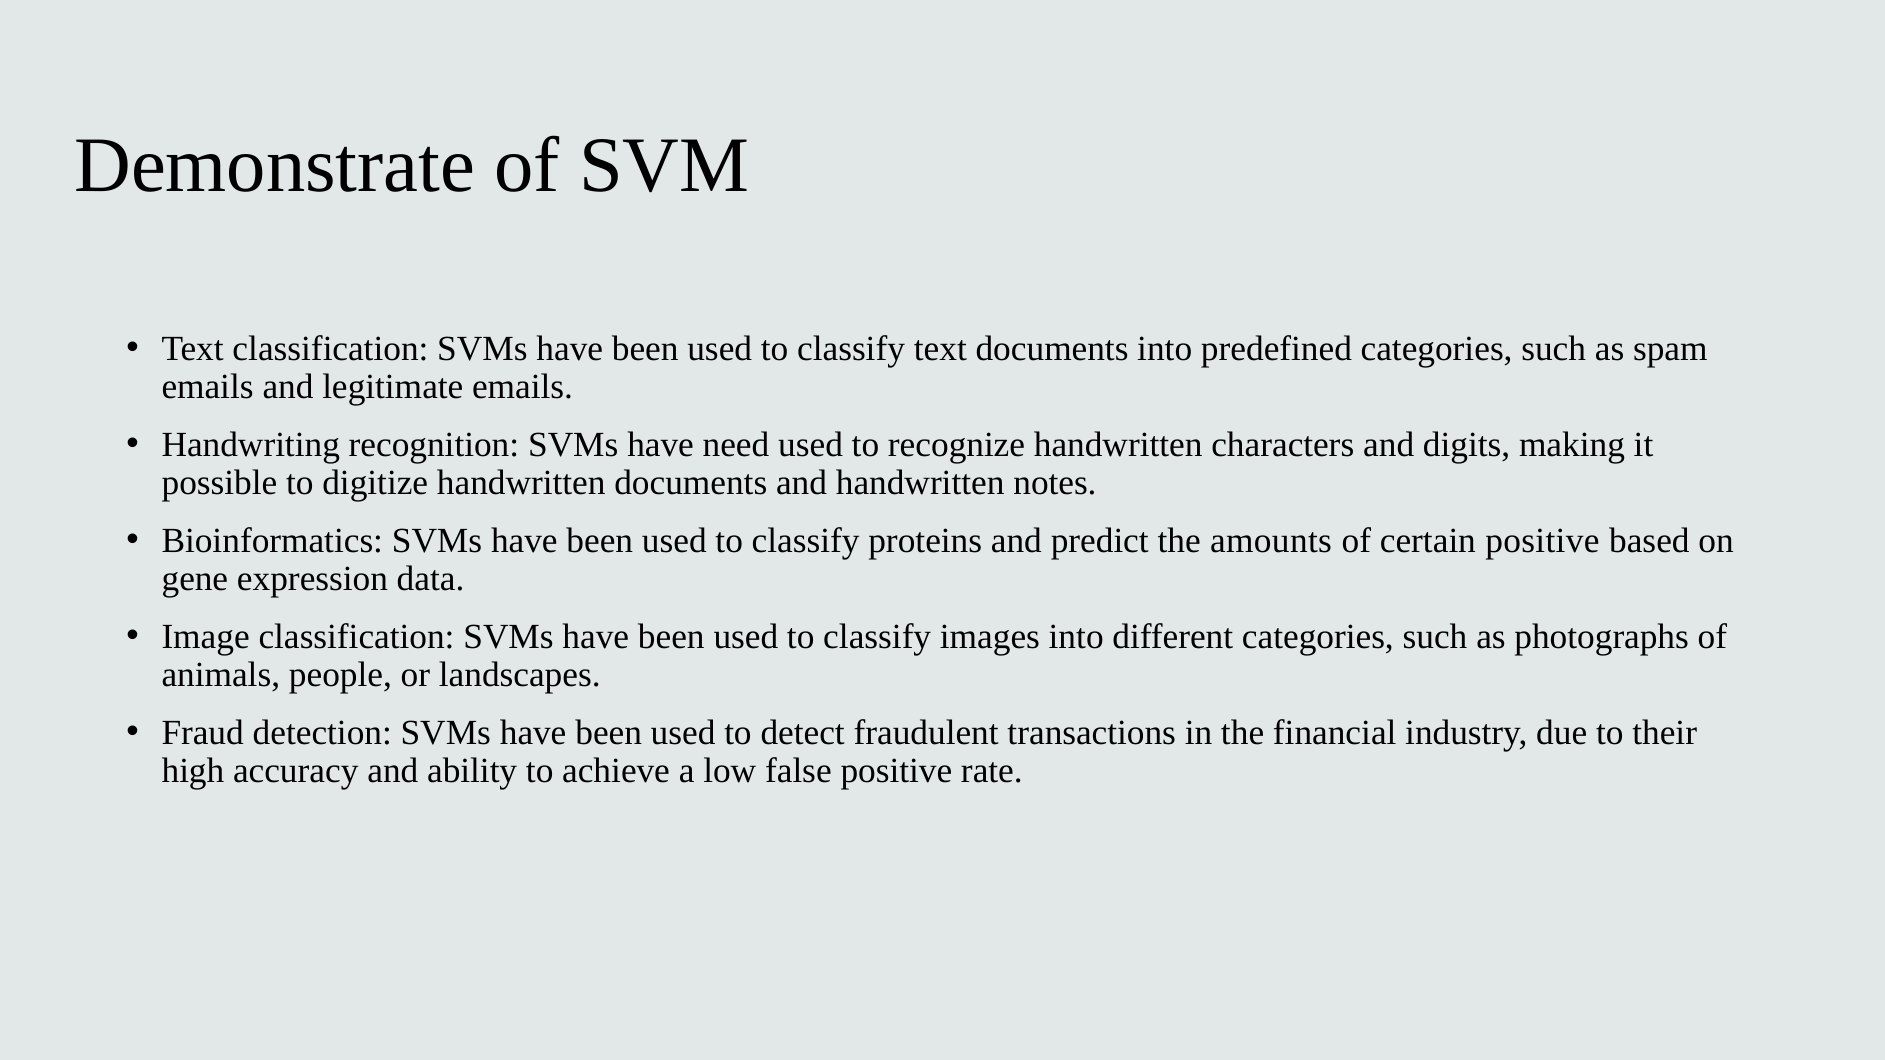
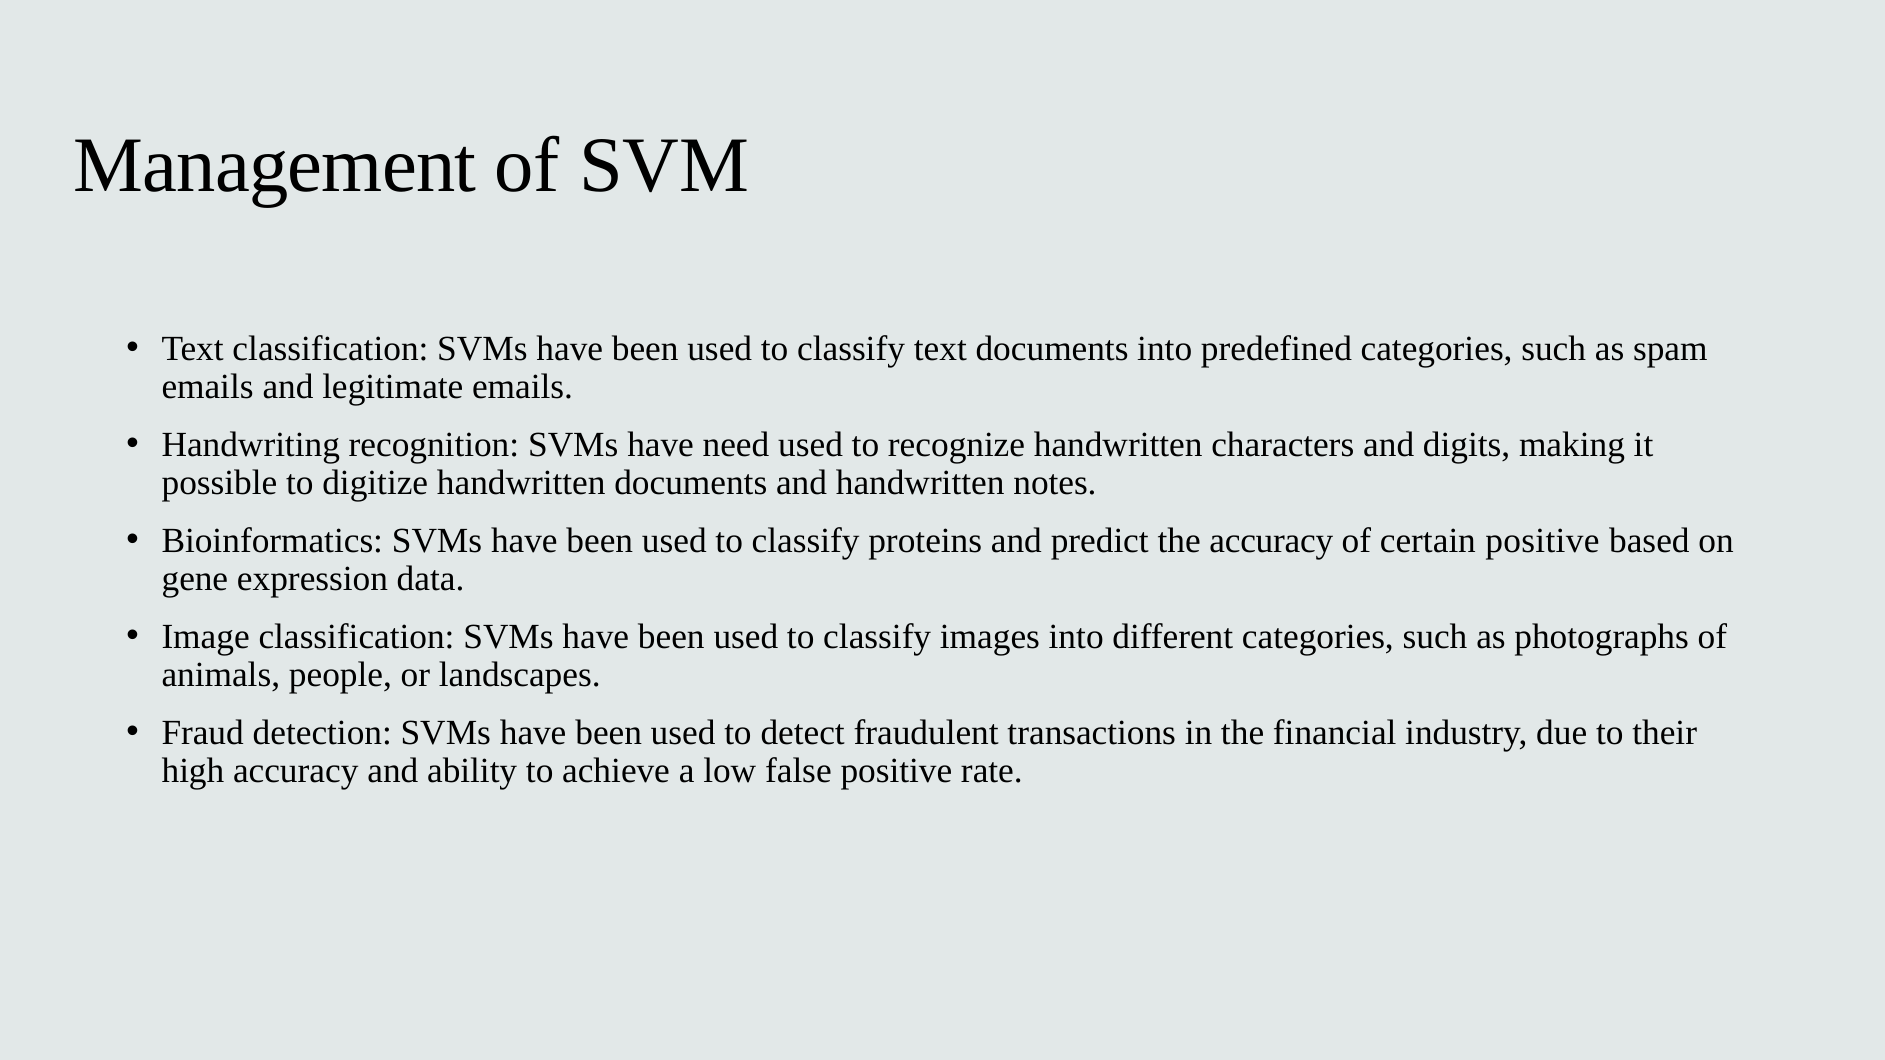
Demonstrate: Demonstrate -> Management (275, 166)
the amounts: amounts -> accuracy (1271, 541)
